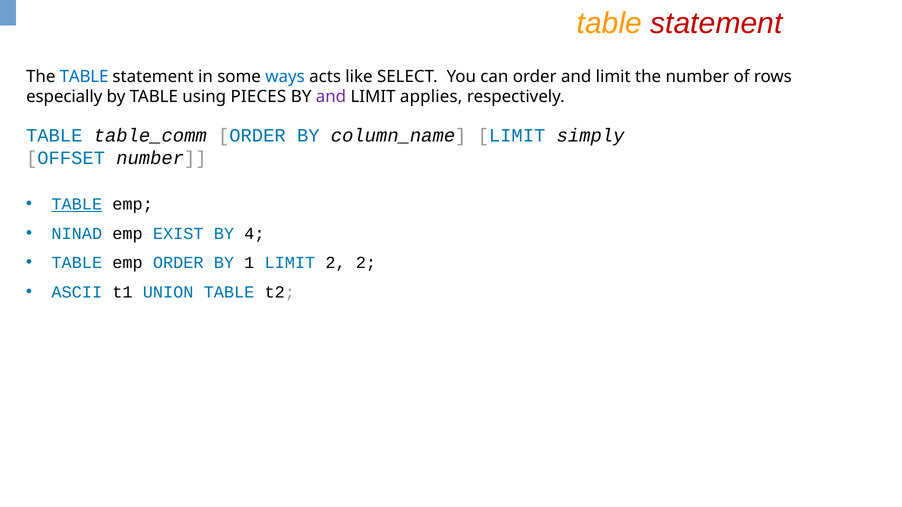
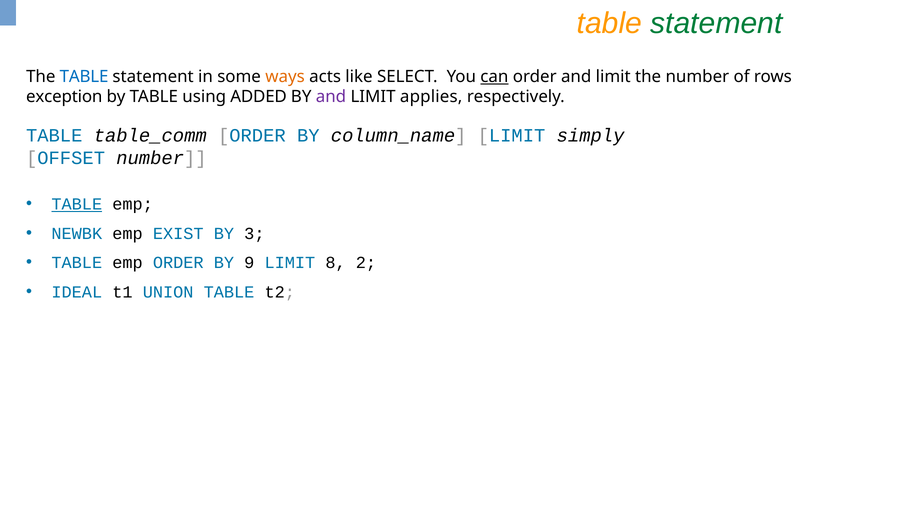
statement colour: red -> green (716, 23)
ways colour: blue -> orange (285, 77)
can underline: none -> present (494, 77)
especially: especially -> exception (64, 97)
PIECES: PIECES -> ADDED (259, 97)
NINAD: NINAD -> NEWBK (77, 234)
4: 4 -> 3 (254, 234)
1: 1 -> 9 (249, 263)
LIMIT 2: 2 -> 8 (336, 263)
ASCII: ASCII -> IDEAL (77, 292)
